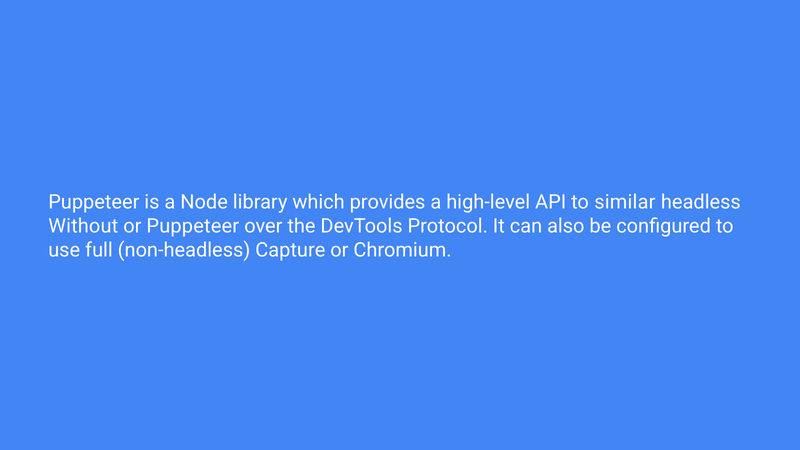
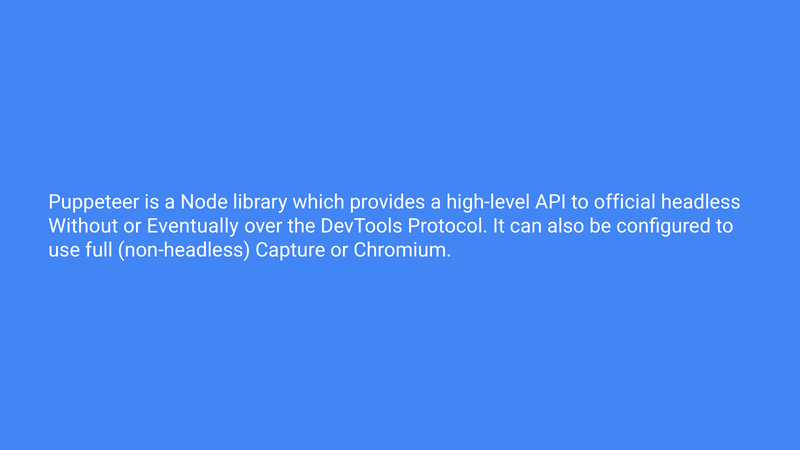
similar: similar -> official (625, 202)
or Puppeteer: Puppeteer -> Eventually (193, 226)
